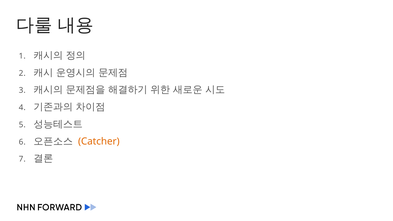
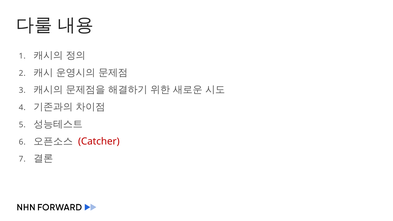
Catcher colour: orange -> red (99, 141)
